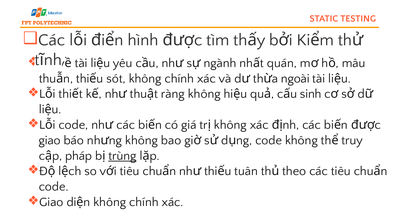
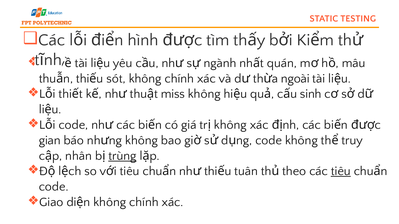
ràng: ràng -> miss (173, 94)
giao: giao -> gian (50, 140)
pháp: pháp -> nhân (79, 156)
tiêu underline: none -> present (341, 171)
